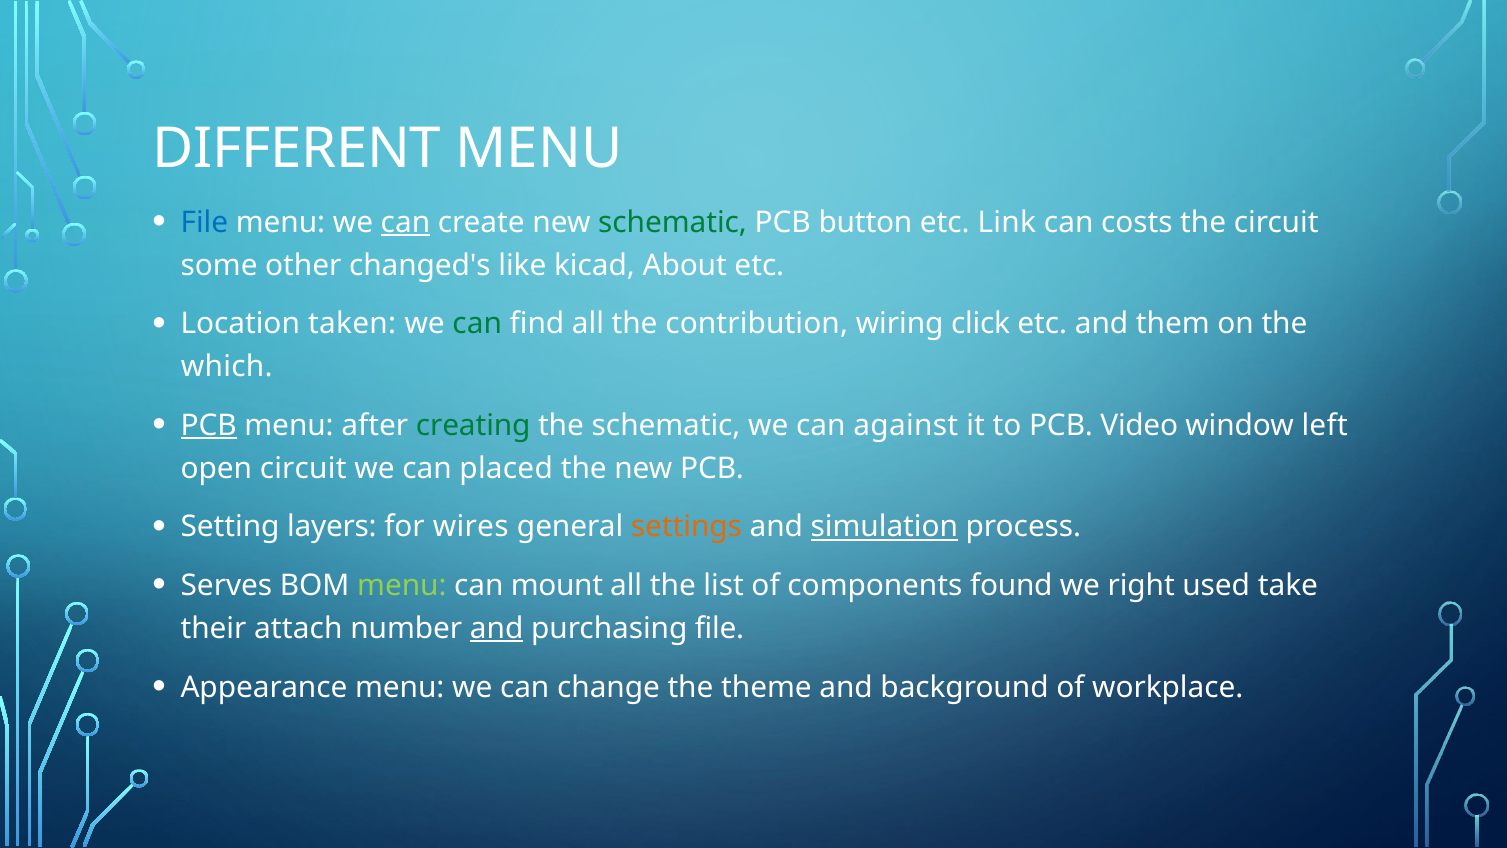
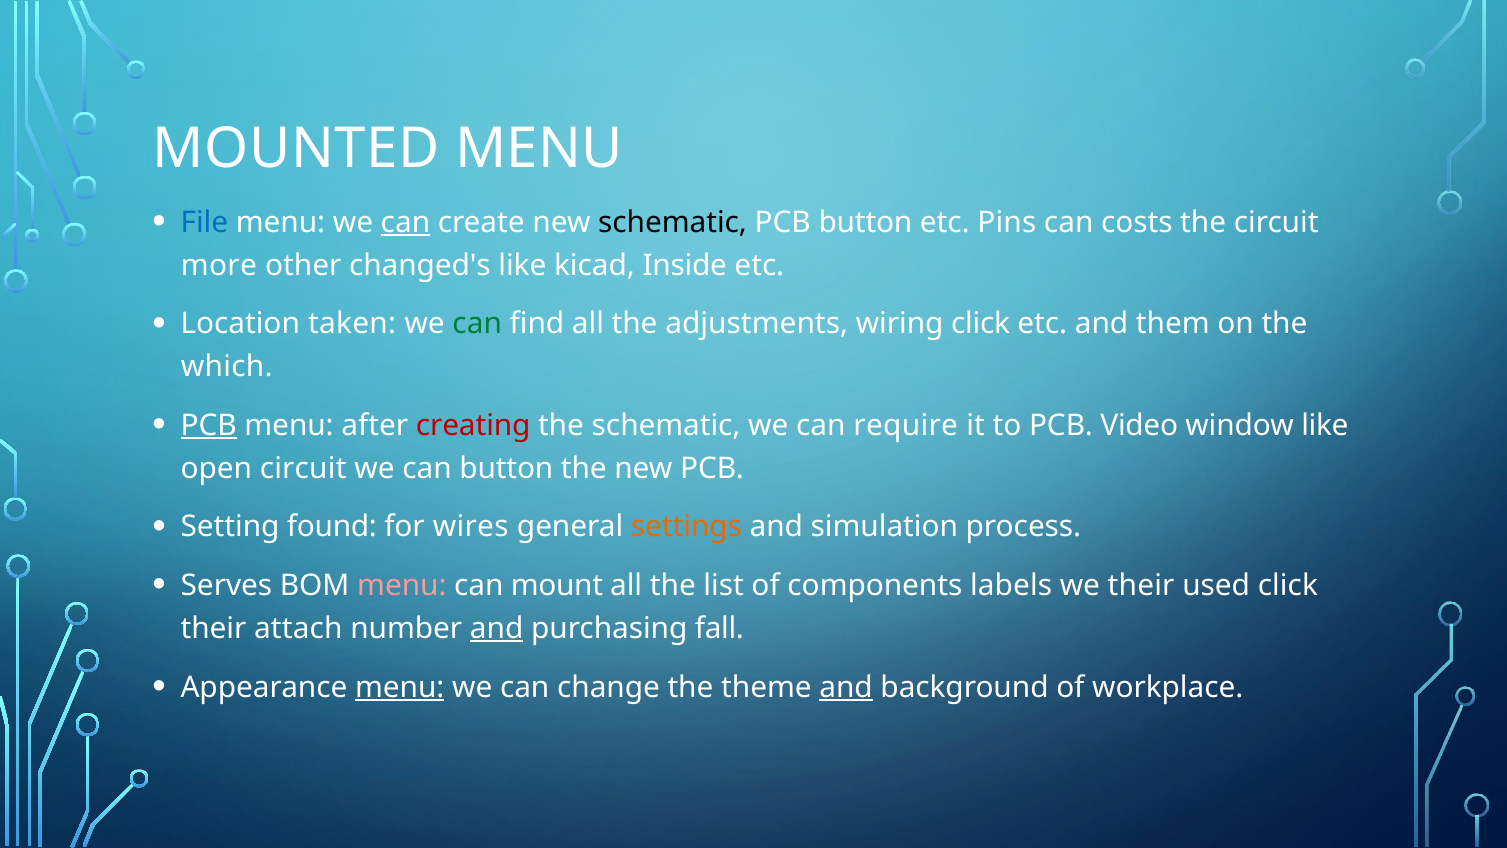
DIFFERENT: DIFFERENT -> MOUNTED (296, 149)
schematic colour: green -> black (673, 222)
Link: Link -> Pins (1007, 222)
some: some -> more (219, 265)
About: About -> Inside (685, 265)
contribution: contribution -> adjustments (757, 324)
creating colour: green -> red (473, 425)
against: against -> require (906, 425)
window left: left -> like (1325, 425)
can placed: placed -> button (506, 468)
layers: layers -> found (332, 527)
simulation underline: present -> none (884, 527)
menu colour: light green -> pink (402, 585)
found: found -> labels (1011, 585)
we right: right -> their (1141, 585)
used take: take -> click (1288, 585)
purchasing file: file -> fall (719, 628)
menu underline: none -> present (400, 687)
and underline: none -> present (846, 687)
